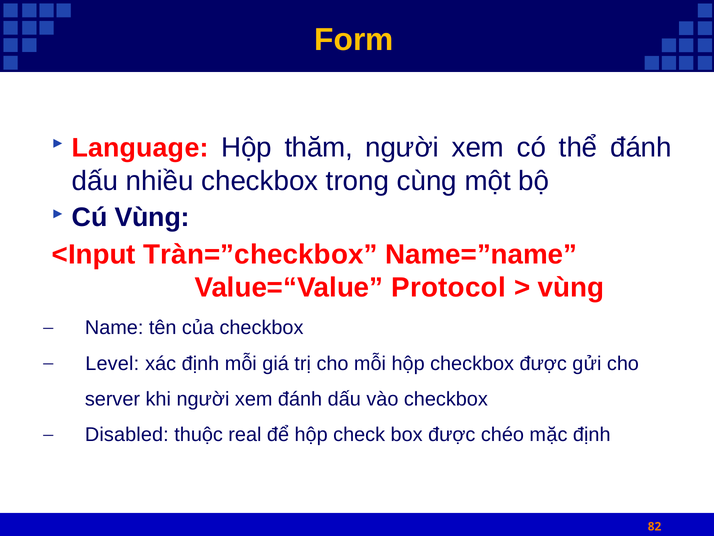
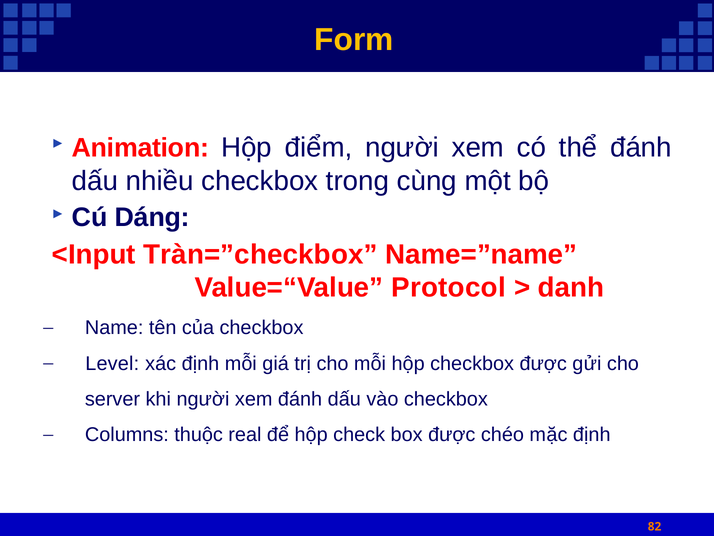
Language: Language -> Animation (140, 148)
thăm: thăm -> điểm (319, 147)
Cú Vùng: Vùng -> Dáng (152, 217)
vùng: vùng -> danh (571, 288)
Disabled: Disabled -> Columns (127, 435)
